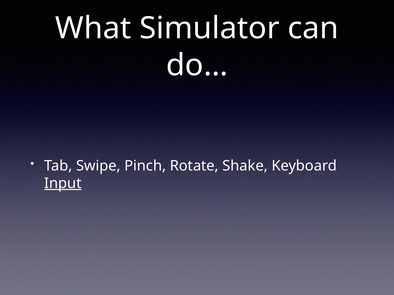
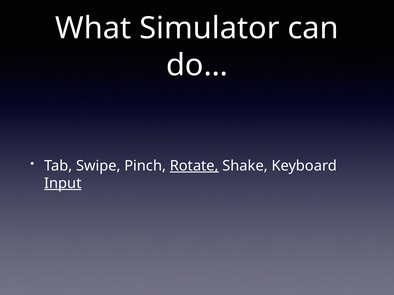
Rotate underline: none -> present (194, 166)
